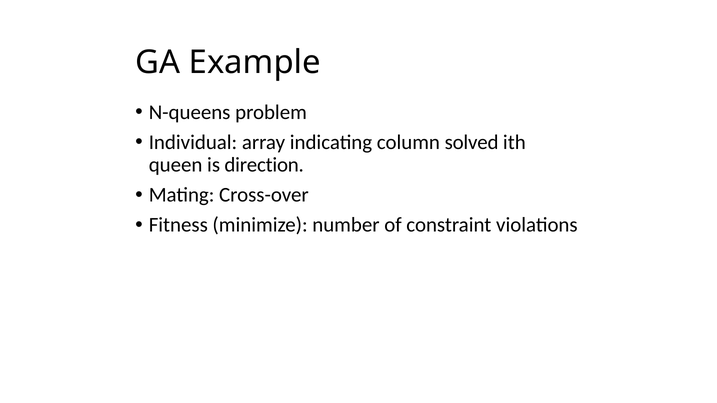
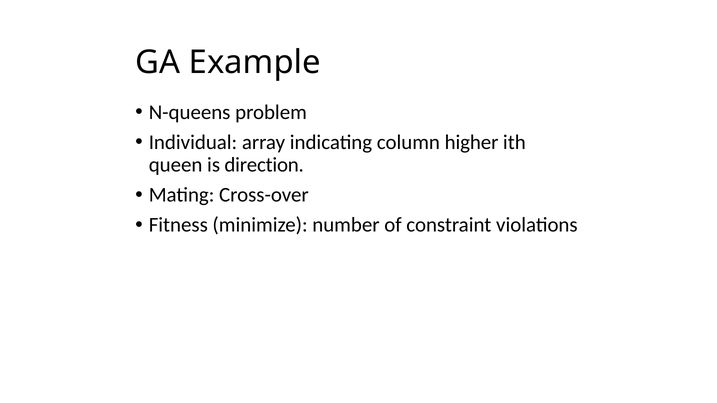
solved: solved -> higher (472, 143)
